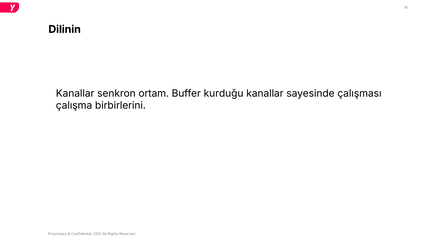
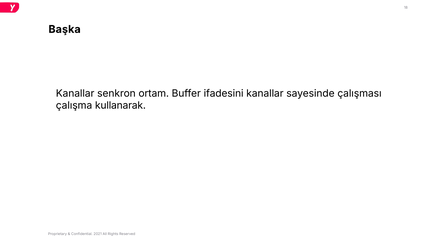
Dilinin: Dilinin -> Başka (65, 29)
kurduğu: kurduğu -> ifadesini (224, 93)
birbirlerini: birbirlerini -> kullanarak (120, 105)
